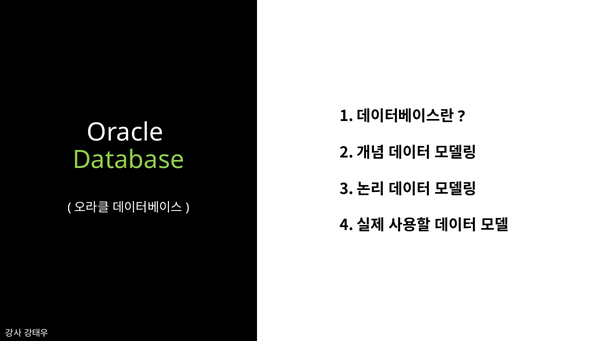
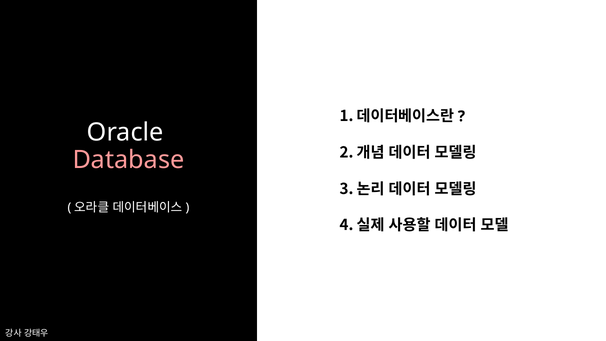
Database colour: light green -> pink (128, 160)
